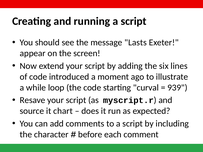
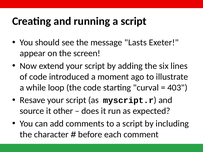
939: 939 -> 403 (177, 88)
chart: chart -> other (63, 111)
